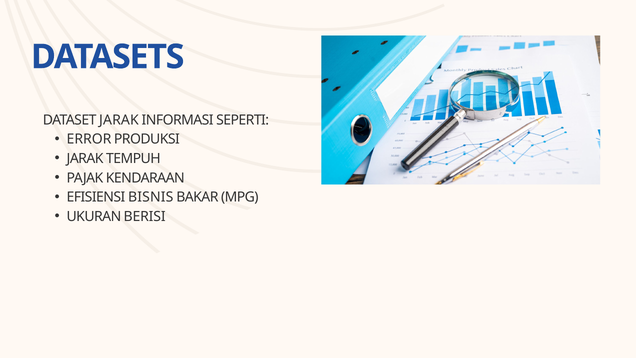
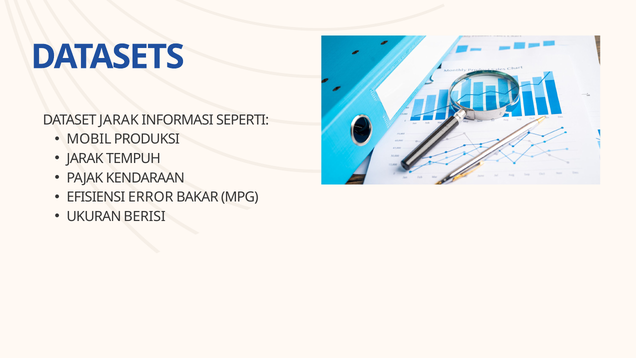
ERROR: ERROR -> MOBIL (89, 139)
BISNIS: BISNIS -> ERROR (151, 197)
